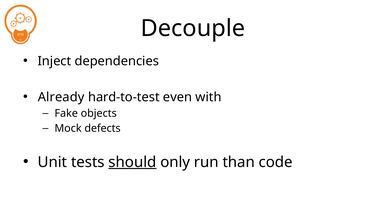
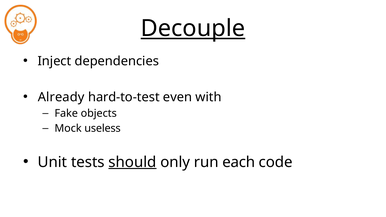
Decouple underline: none -> present (193, 28)
defects: defects -> useless (103, 128)
than: than -> each (239, 162)
